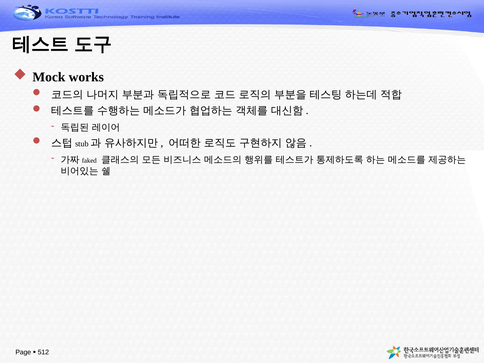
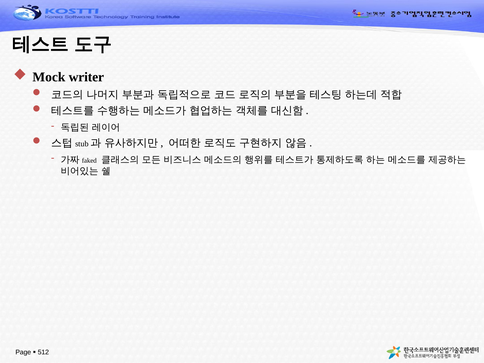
works: works -> writer (86, 77)
